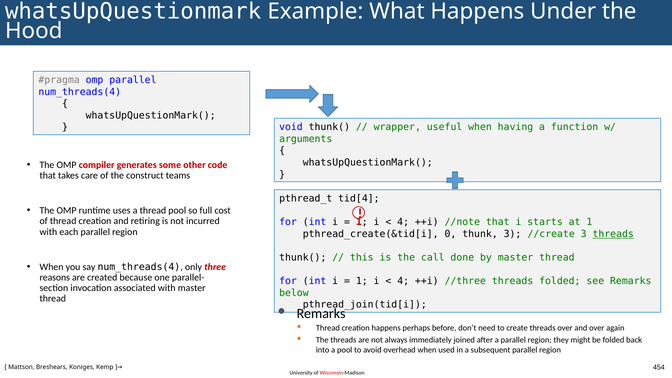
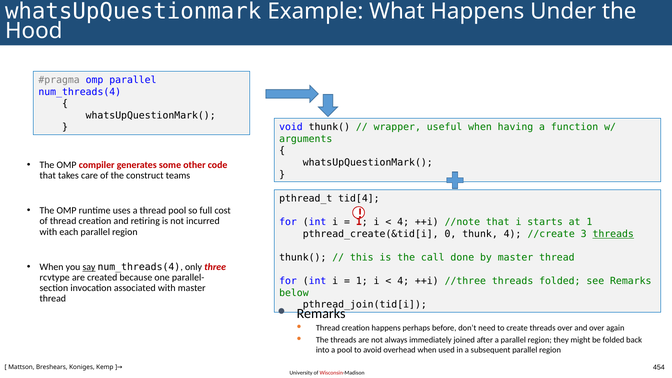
thunk 3: 3 -> 4 (513, 234)
say underline: none -> present (89, 267)
reasons: reasons -> rcvtype (55, 278)
